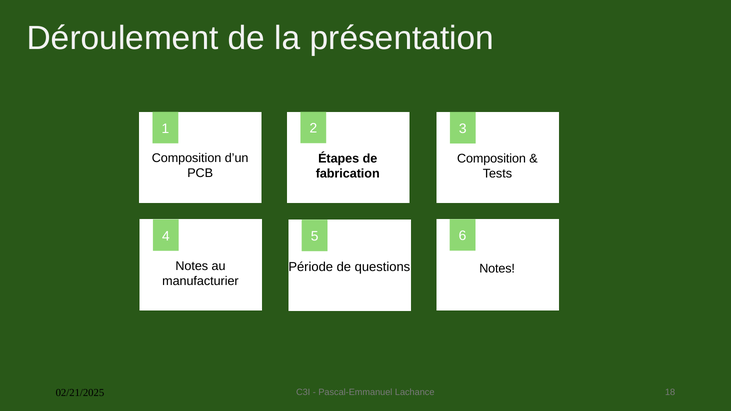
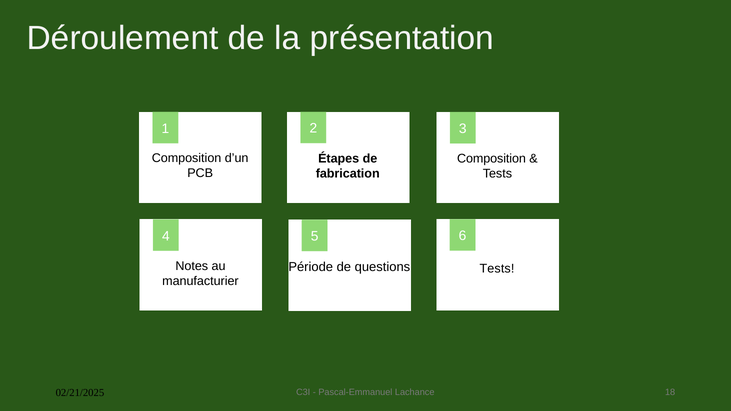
Notes: Notes -> Tests (497, 269)
